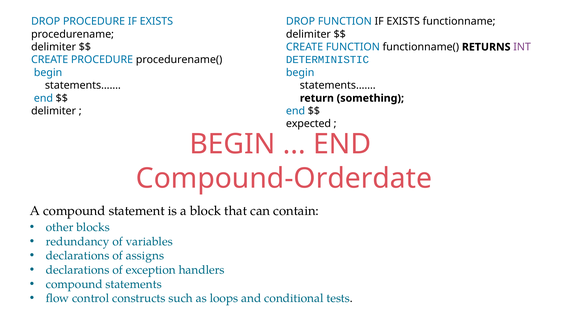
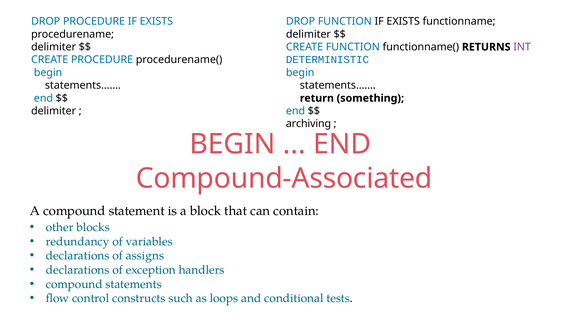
expected: expected -> archiving (308, 124)
Compound-Orderdate: Compound-Orderdate -> Compound-Associated (284, 178)
